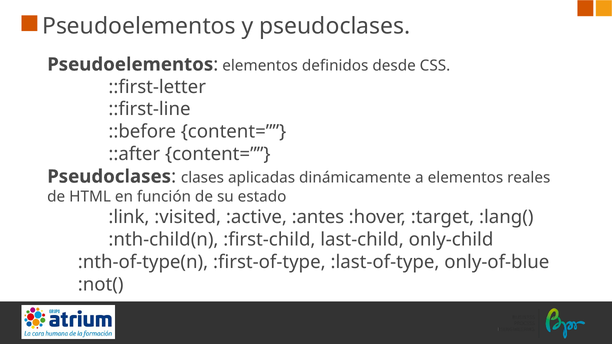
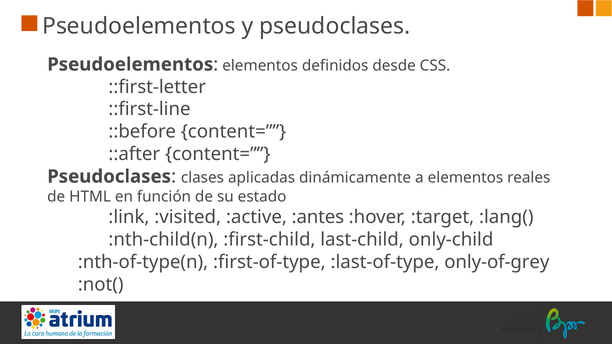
only-of-blue: only-of-blue -> only-of-grey (497, 262)
